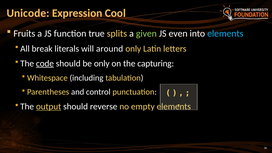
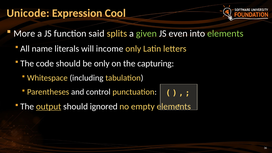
Fruits: Fruits -> More (24, 34)
true: true -> said (96, 34)
elements colour: light blue -> light green (225, 34)
break: break -> name (42, 49)
around: around -> income (110, 49)
code underline: present -> none (45, 63)
reverse: reverse -> ignored (104, 107)
